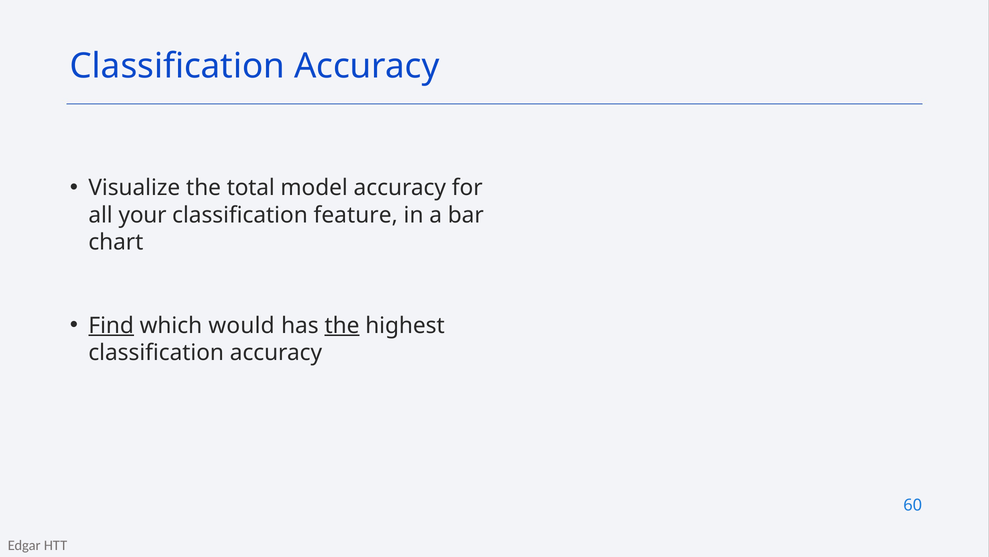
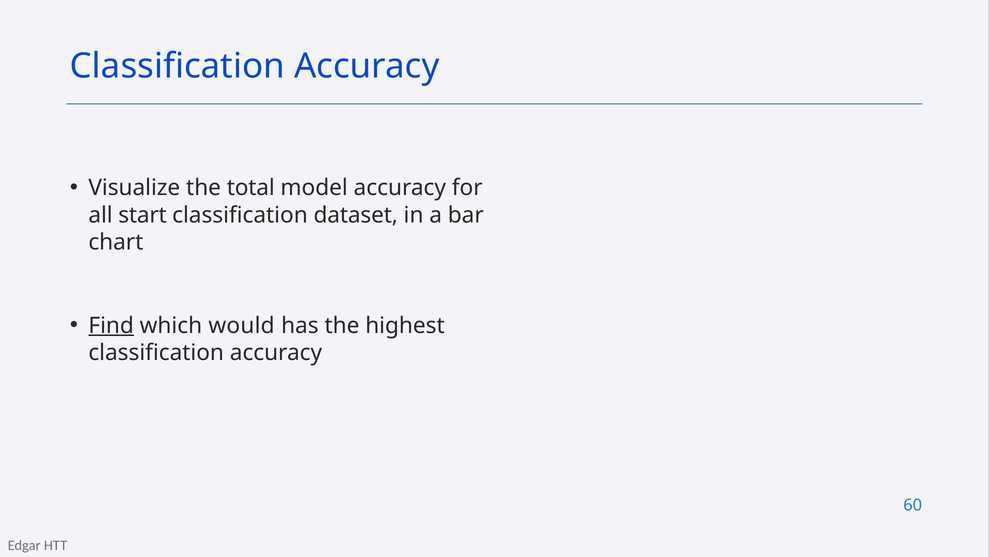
your: your -> start (143, 215)
feature: feature -> dataset (356, 215)
the underline: present -> none (342, 325)
